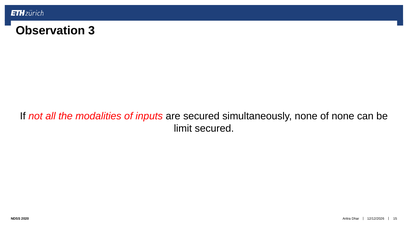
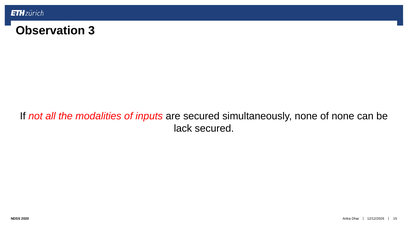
limit: limit -> lack (183, 129)
